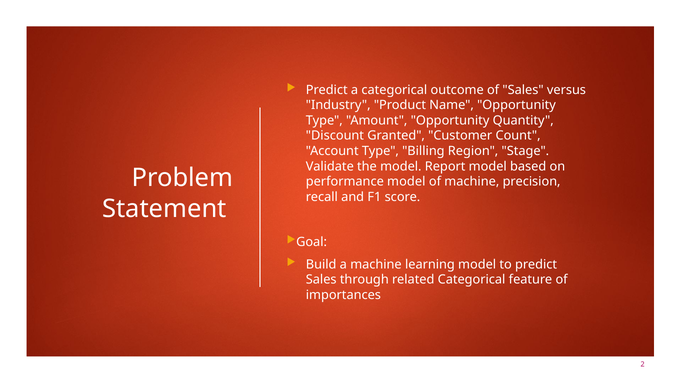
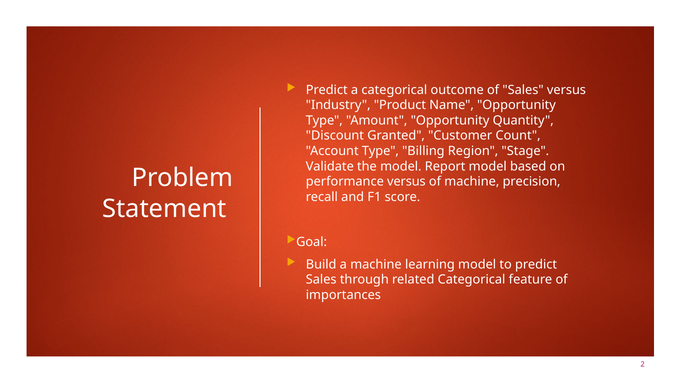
performance model: model -> versus (406, 182)
